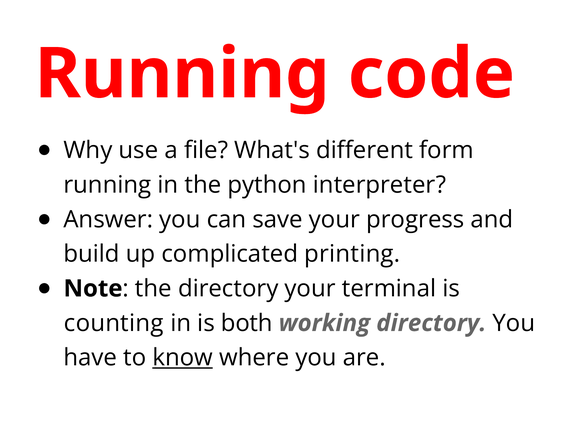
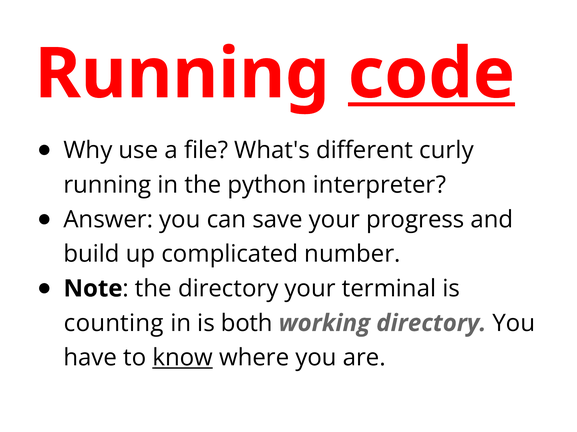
code underline: none -> present (431, 74)
form: form -> curly (446, 151)
printing: printing -> number (352, 254)
